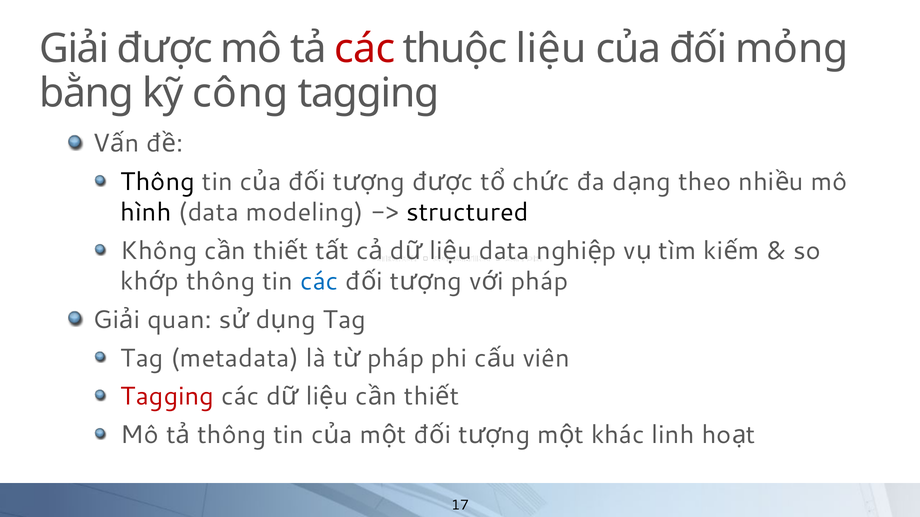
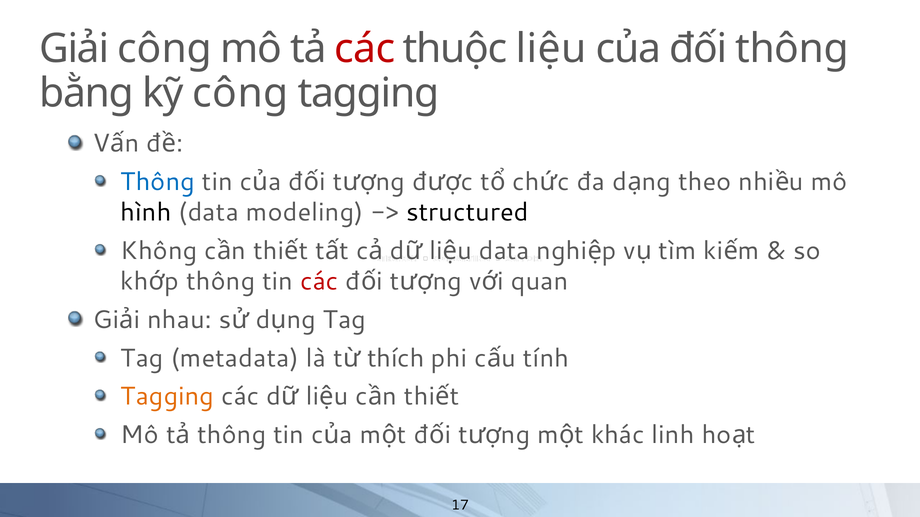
Giải được: được -> công (165, 49)
đối mỏng: mỏng -> thông (792, 49)
Thông colour: black -> blue (158, 182)
các colour: blue -> red (319, 282)
pháp: pháp -> quan (540, 282)
quan: quan -> nhau (180, 320)
pháp: pháp -> thích (396, 358)
viên: viên -> tính (546, 358)
Tagging colour: red -> orange (167, 397)
